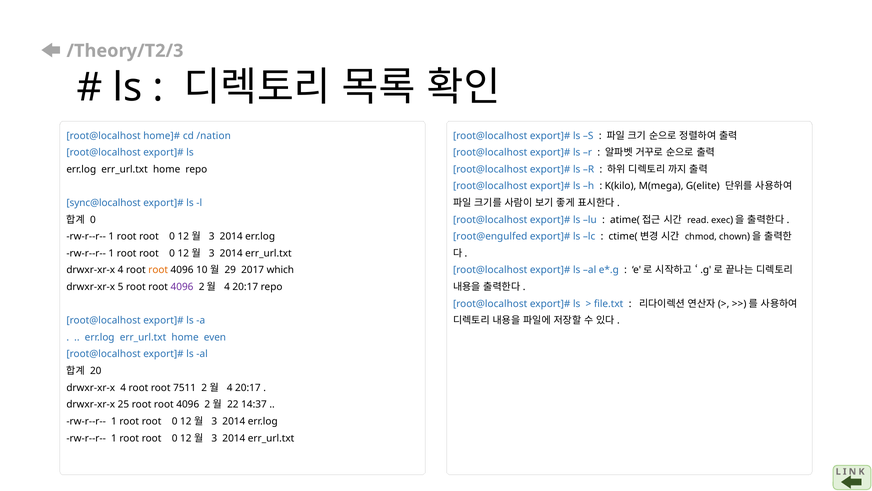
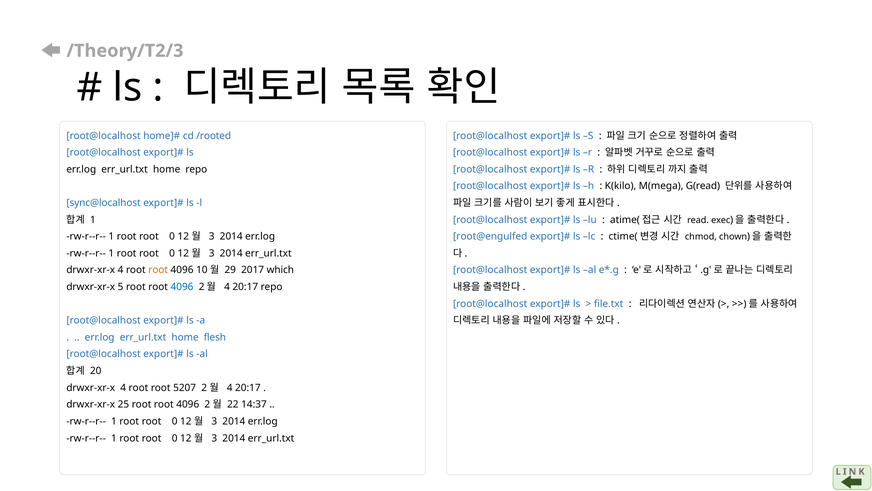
/nation: /nation -> /rooted (214, 136)
G(elite: G(elite -> G(read (703, 186)
0: 0 -> 1 (93, 220)
4096 colour: purple -> blue (182, 287)
even: even -> flesh (215, 337)
7511: 7511 -> 5207 (185, 387)
